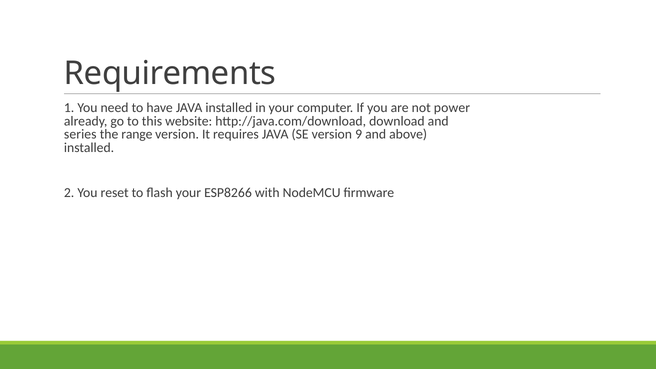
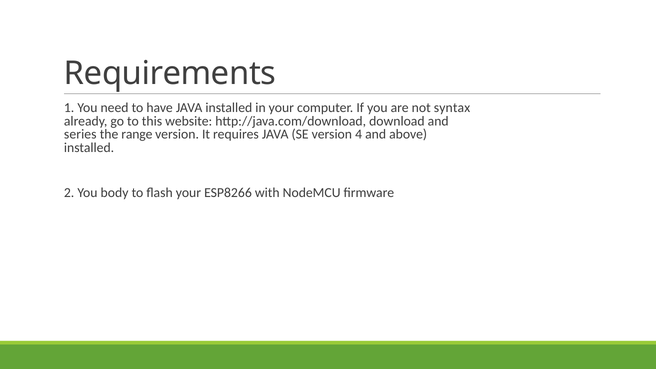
power: power -> syntax (452, 108)
9: 9 -> 4 (359, 134)
reset: reset -> body (115, 193)
